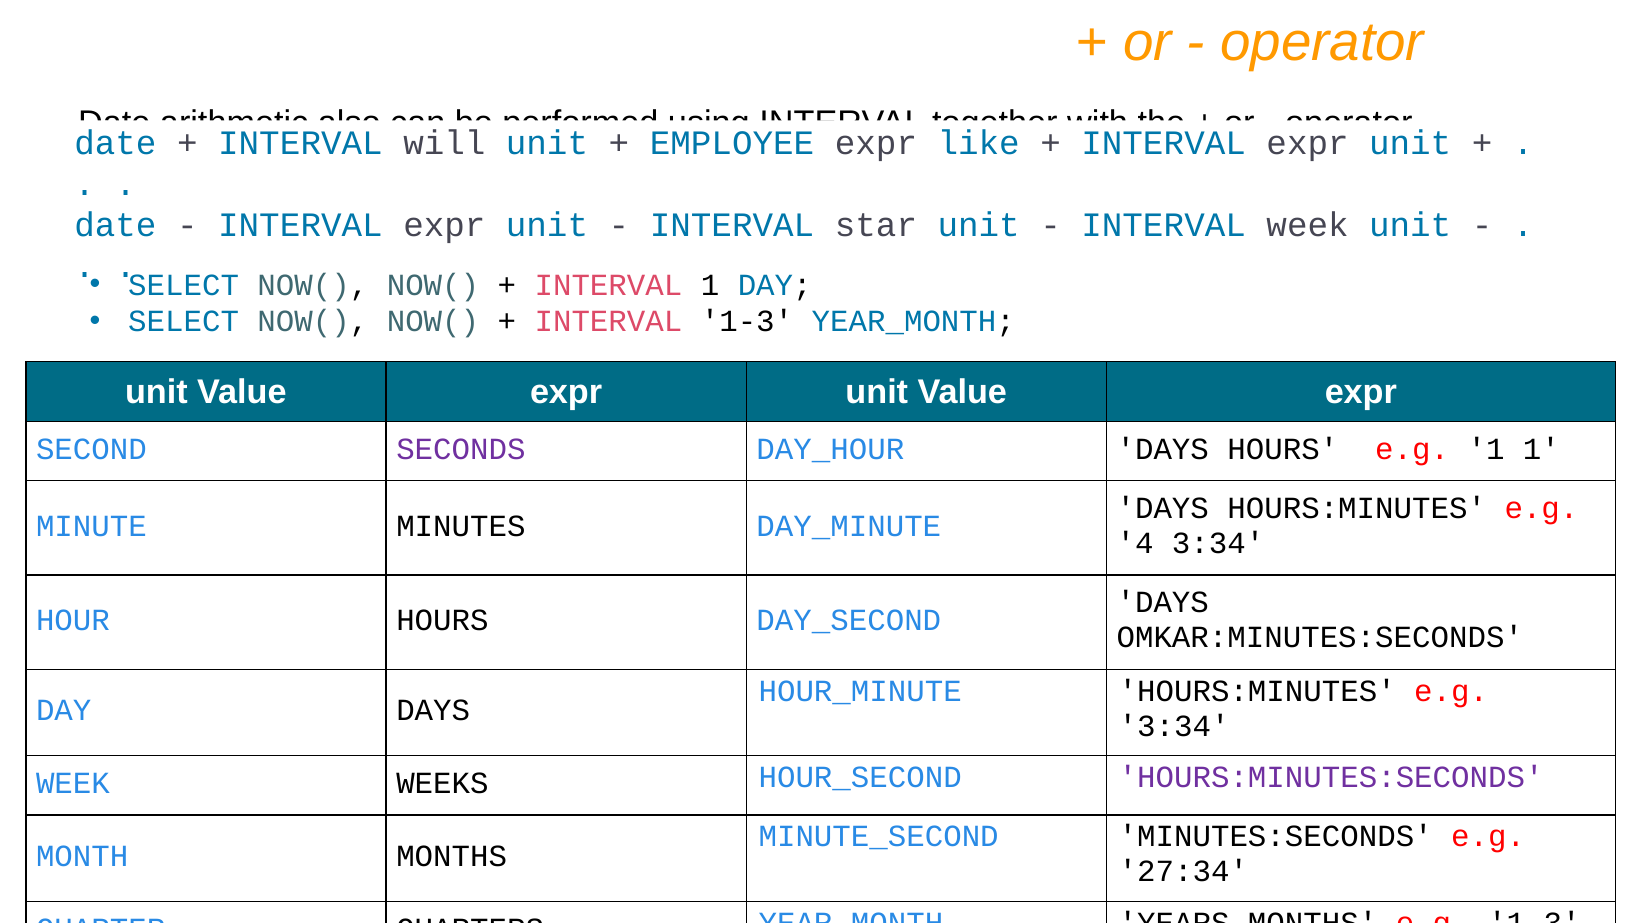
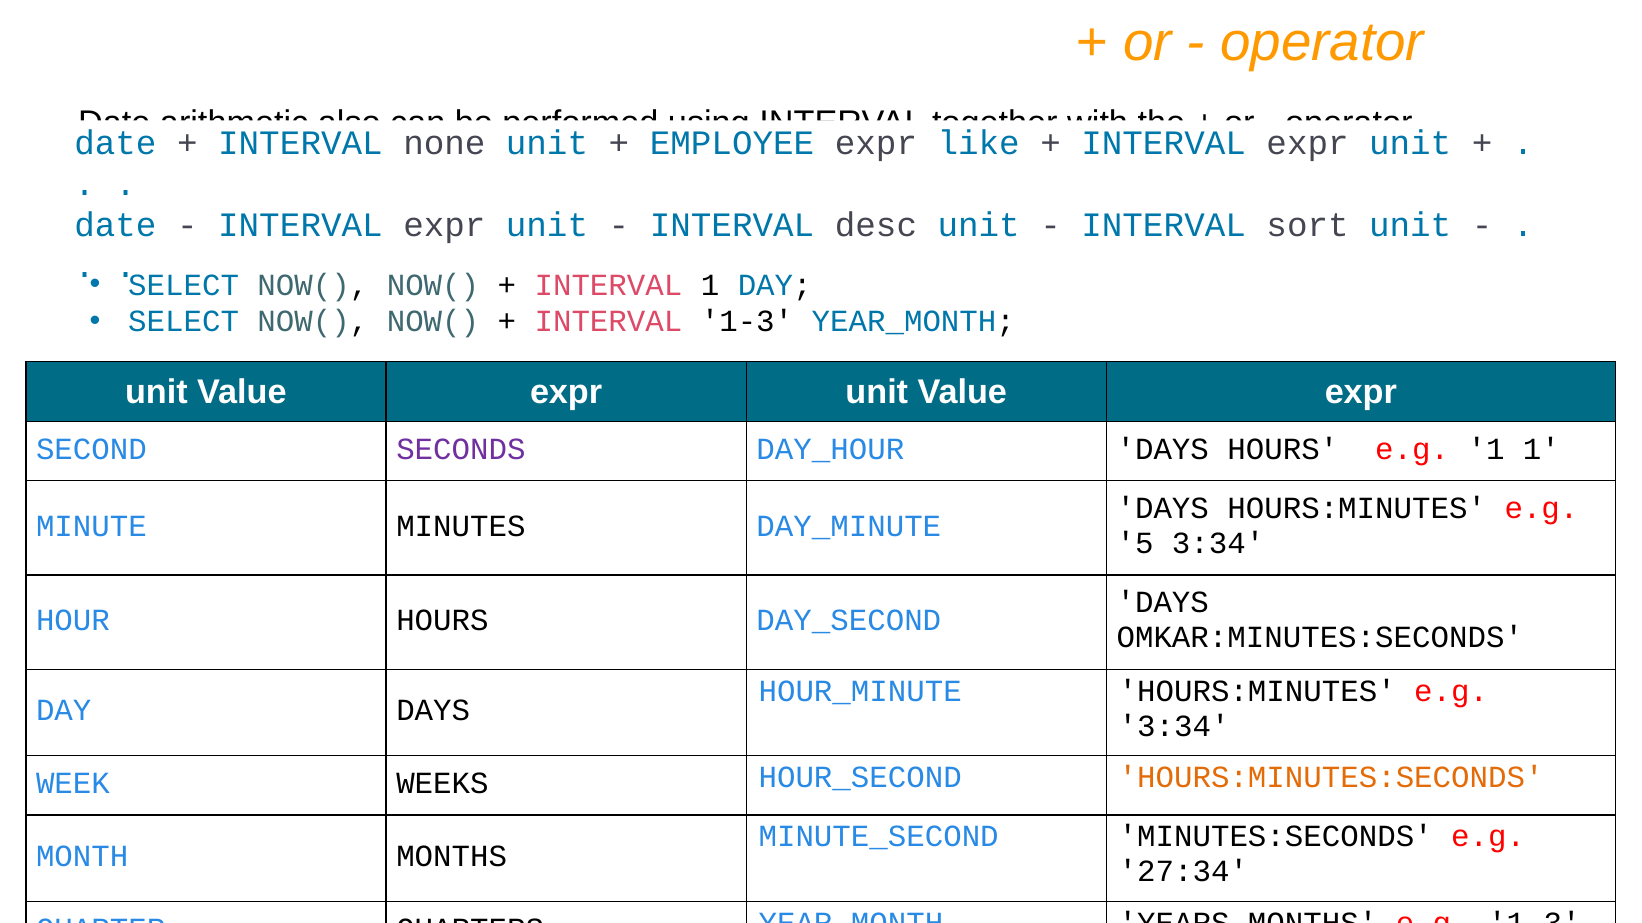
will: will -> none (444, 143)
star: star -> desc (876, 225)
INTERVAL week: week -> sort (1308, 225)
4: 4 -> 5 (1135, 544)
HOURS:MINUTES:SECONDS colour: purple -> orange (1331, 778)
